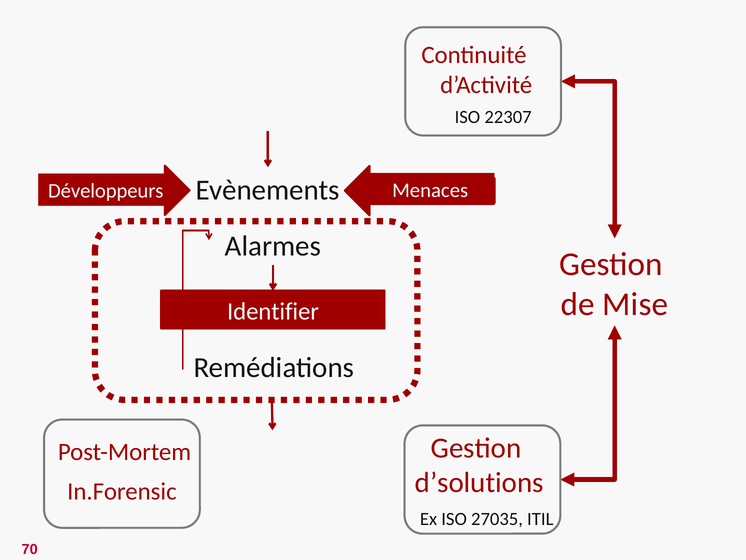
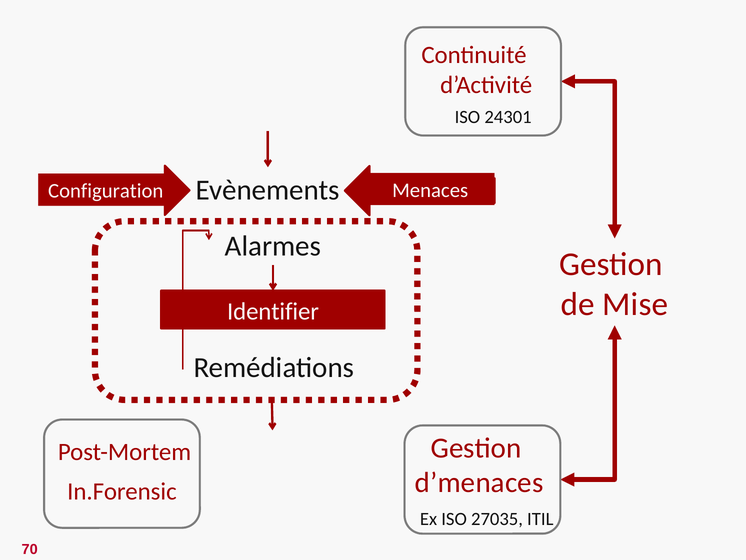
22307: 22307 -> 24301 (508, 117)
Développeurs: Développeurs -> Configuration (106, 191)
d’solutions: d’solutions -> d’menaces (479, 482)
